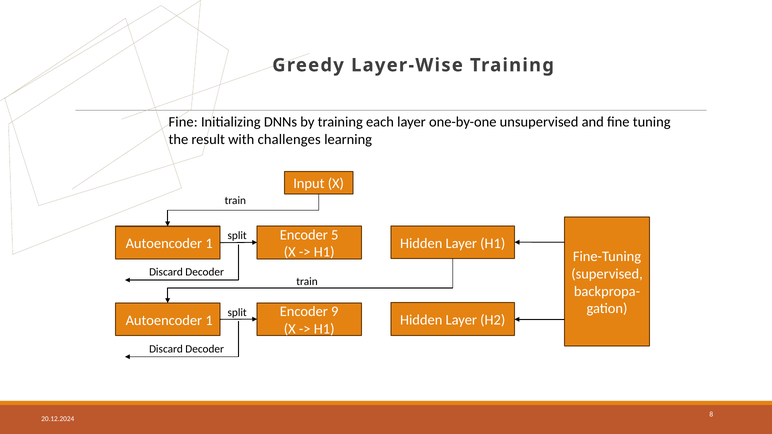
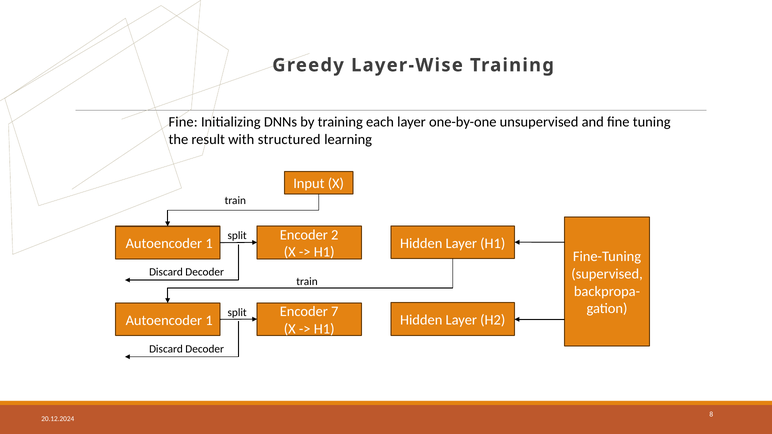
challenges: challenges -> structured (289, 139)
5: 5 -> 2 (335, 235)
9: 9 -> 7 (335, 312)
